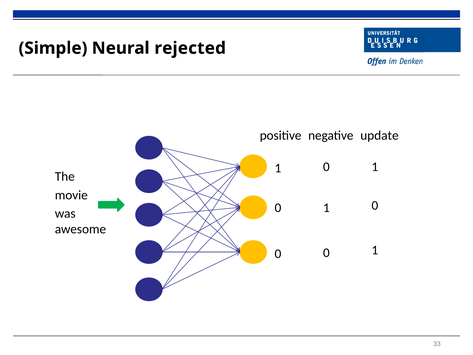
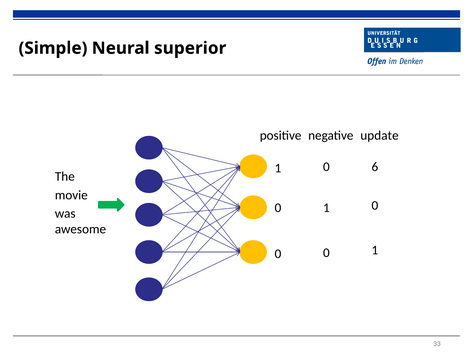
rejected: rejected -> superior (190, 48)
1: 1 -> 6 (375, 167)
